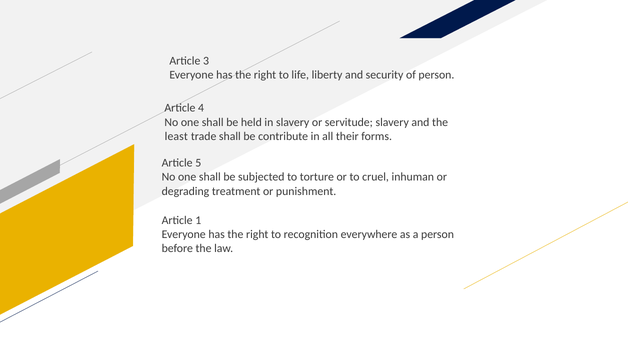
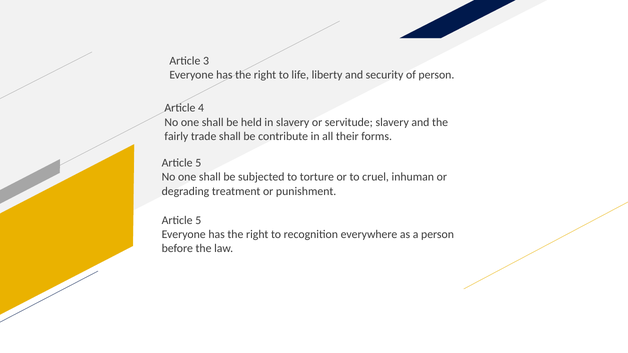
least: least -> fairly (176, 136)
1: 1 -> 5 (198, 221)
